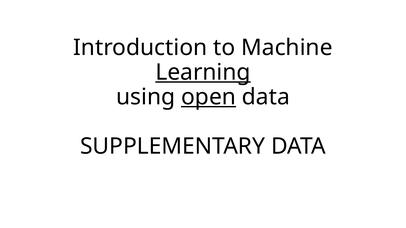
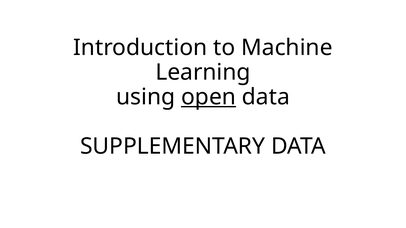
Learning underline: present -> none (203, 72)
